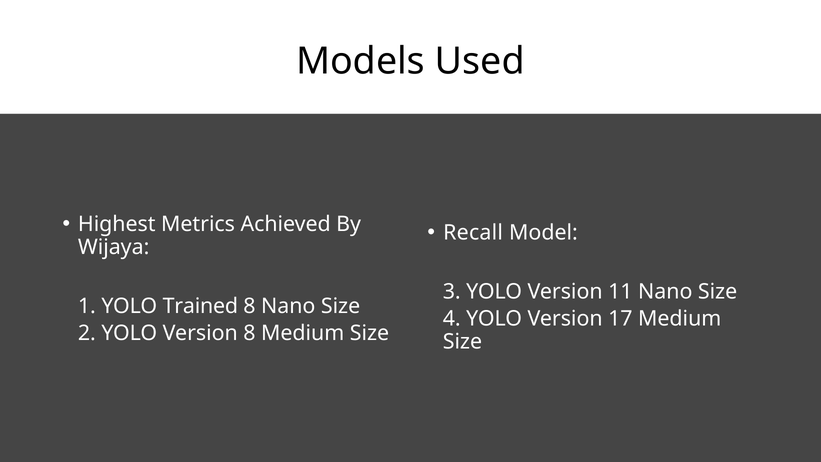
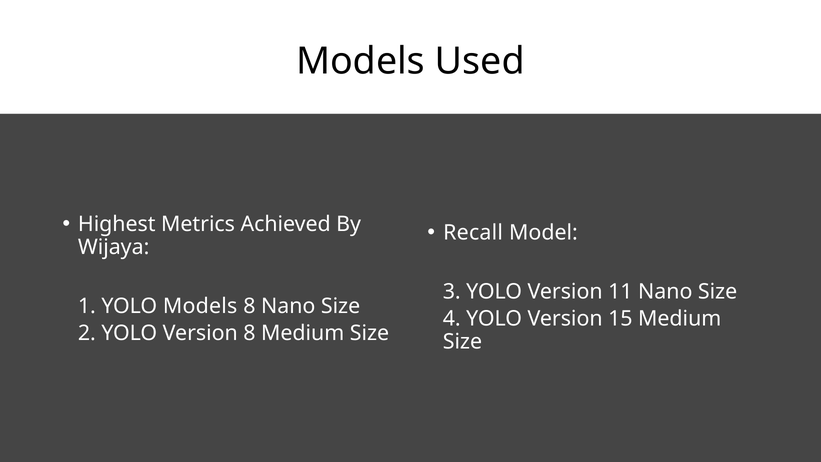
YOLO Trained: Trained -> Models (200, 306)
17: 17 -> 15 (620, 319)
